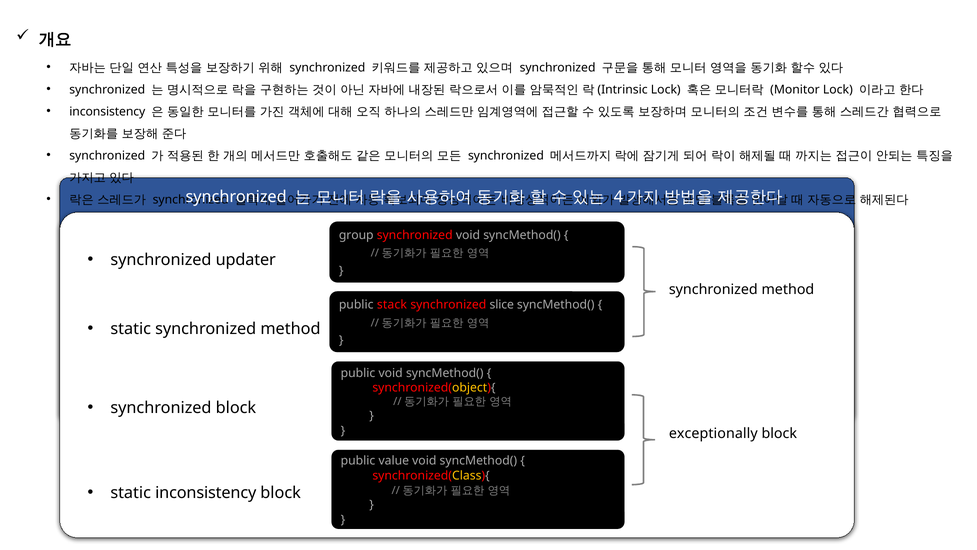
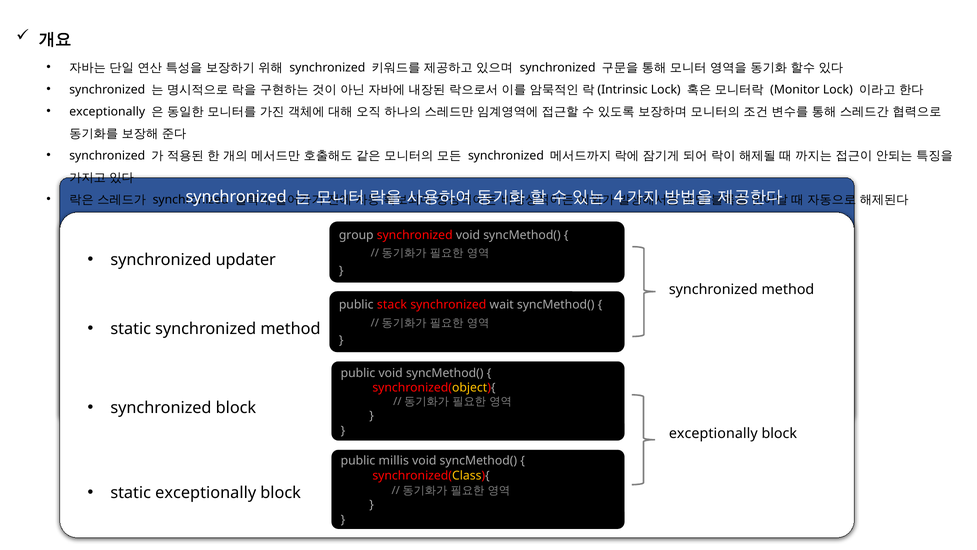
inconsistency: inconsistency -> exceptionally (107, 111)
slice: slice -> wait (502, 305)
value: value -> millis (394, 460)
static inconsistency: inconsistency -> exceptionally (206, 492)
